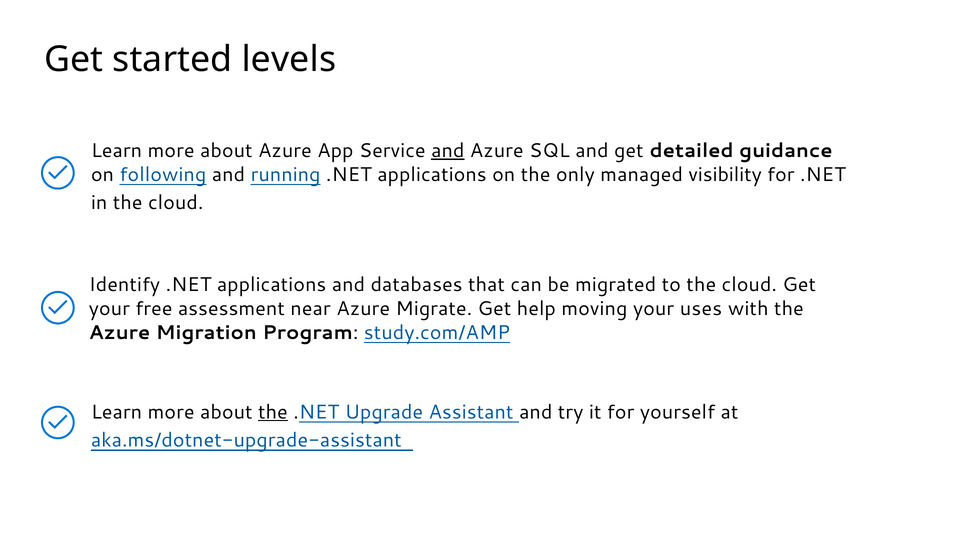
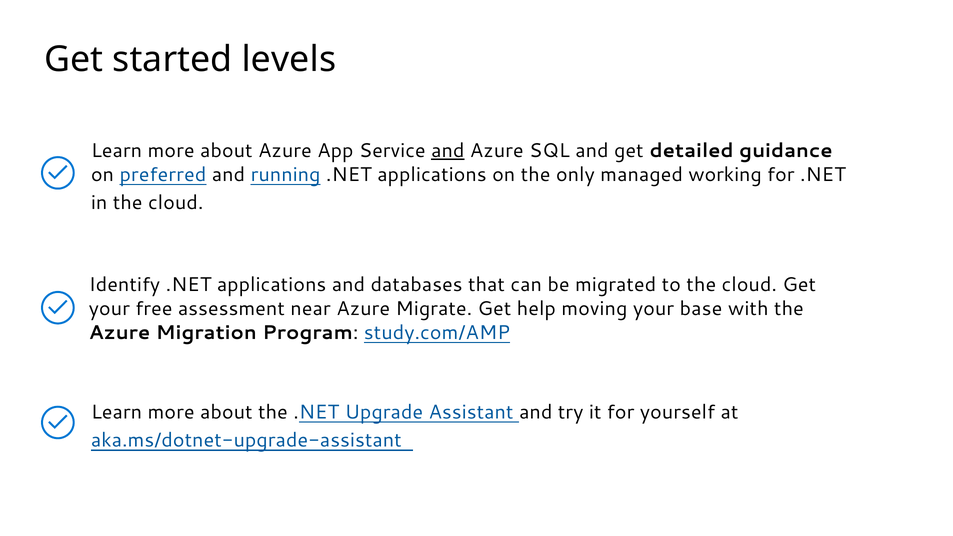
following: following -> preferred (163, 175)
visibility: visibility -> working (725, 175)
uses: uses -> base (701, 309)
the underline: present -> none (273, 412)
